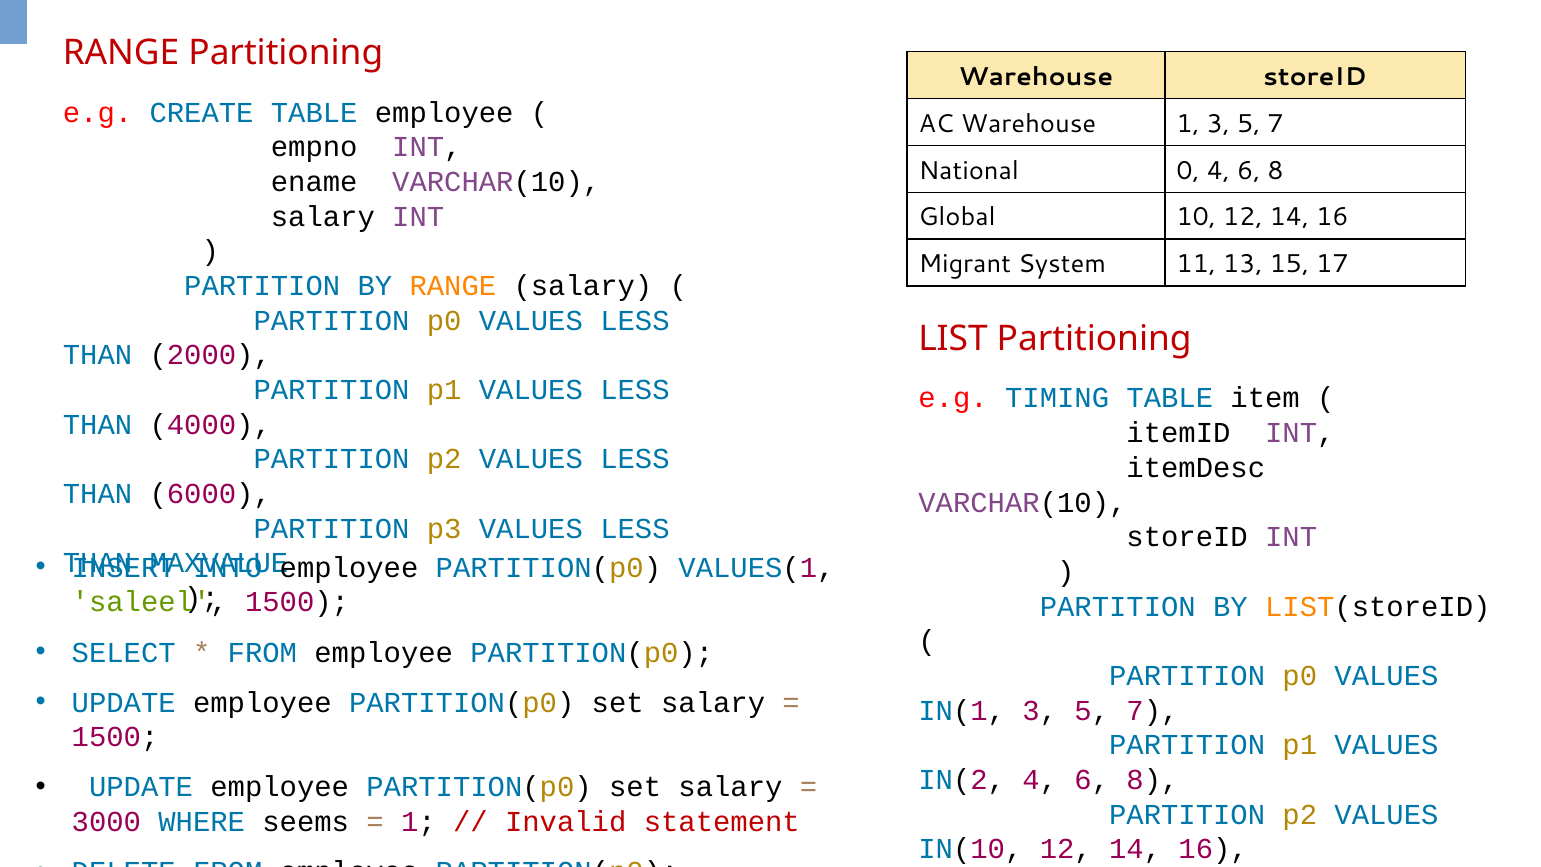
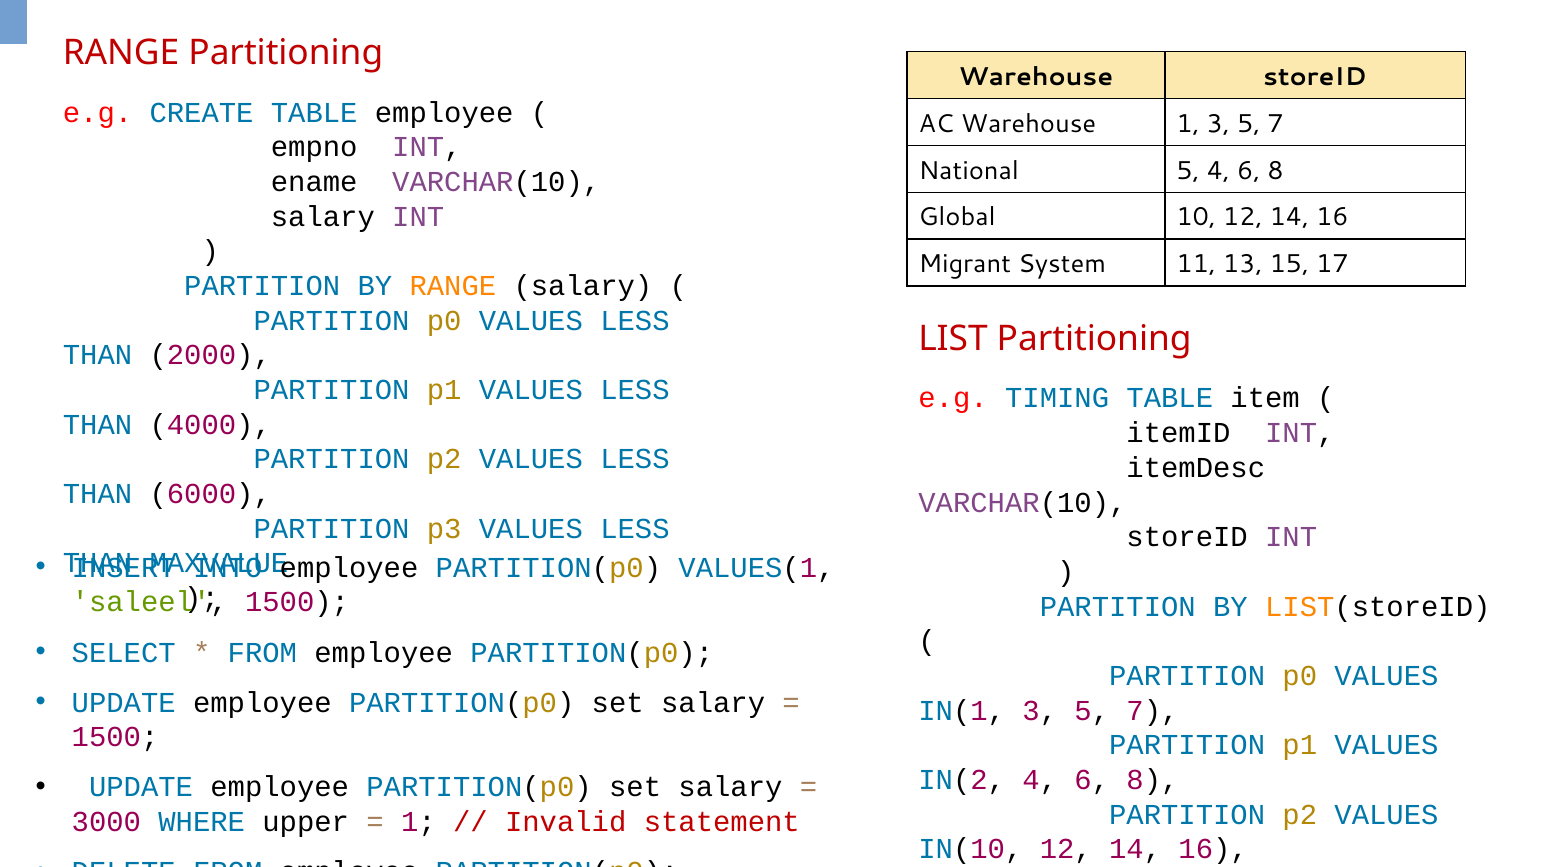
National 0: 0 -> 5 (1188, 171)
seems: seems -> upper (306, 822)
